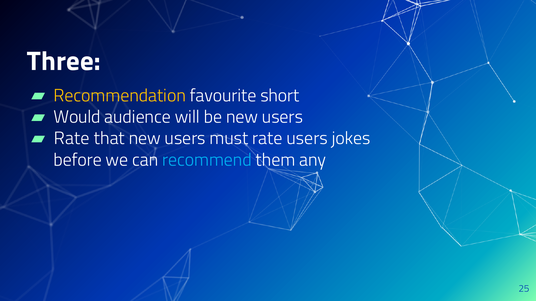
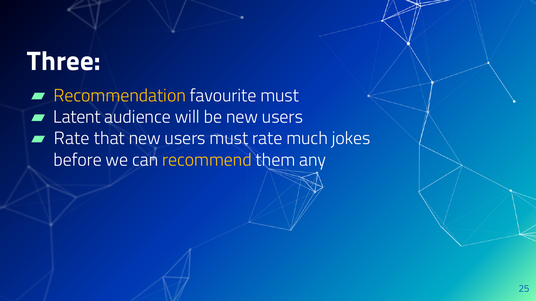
favourite short: short -> must (280, 96)
Would: Would -> Latent (77, 117)
rate users: users -> much (307, 139)
recommend colour: light blue -> yellow (207, 160)
